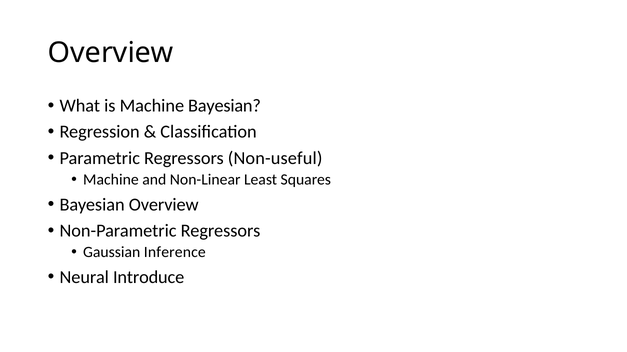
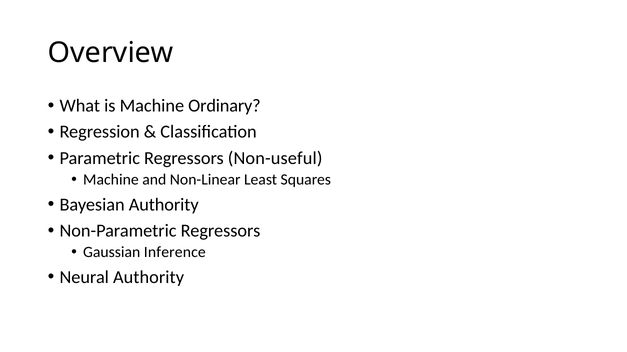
Machine Bayesian: Bayesian -> Ordinary (224, 106)
Bayesian Overview: Overview -> Authority (164, 205)
Neural Introduce: Introduce -> Authority (149, 278)
